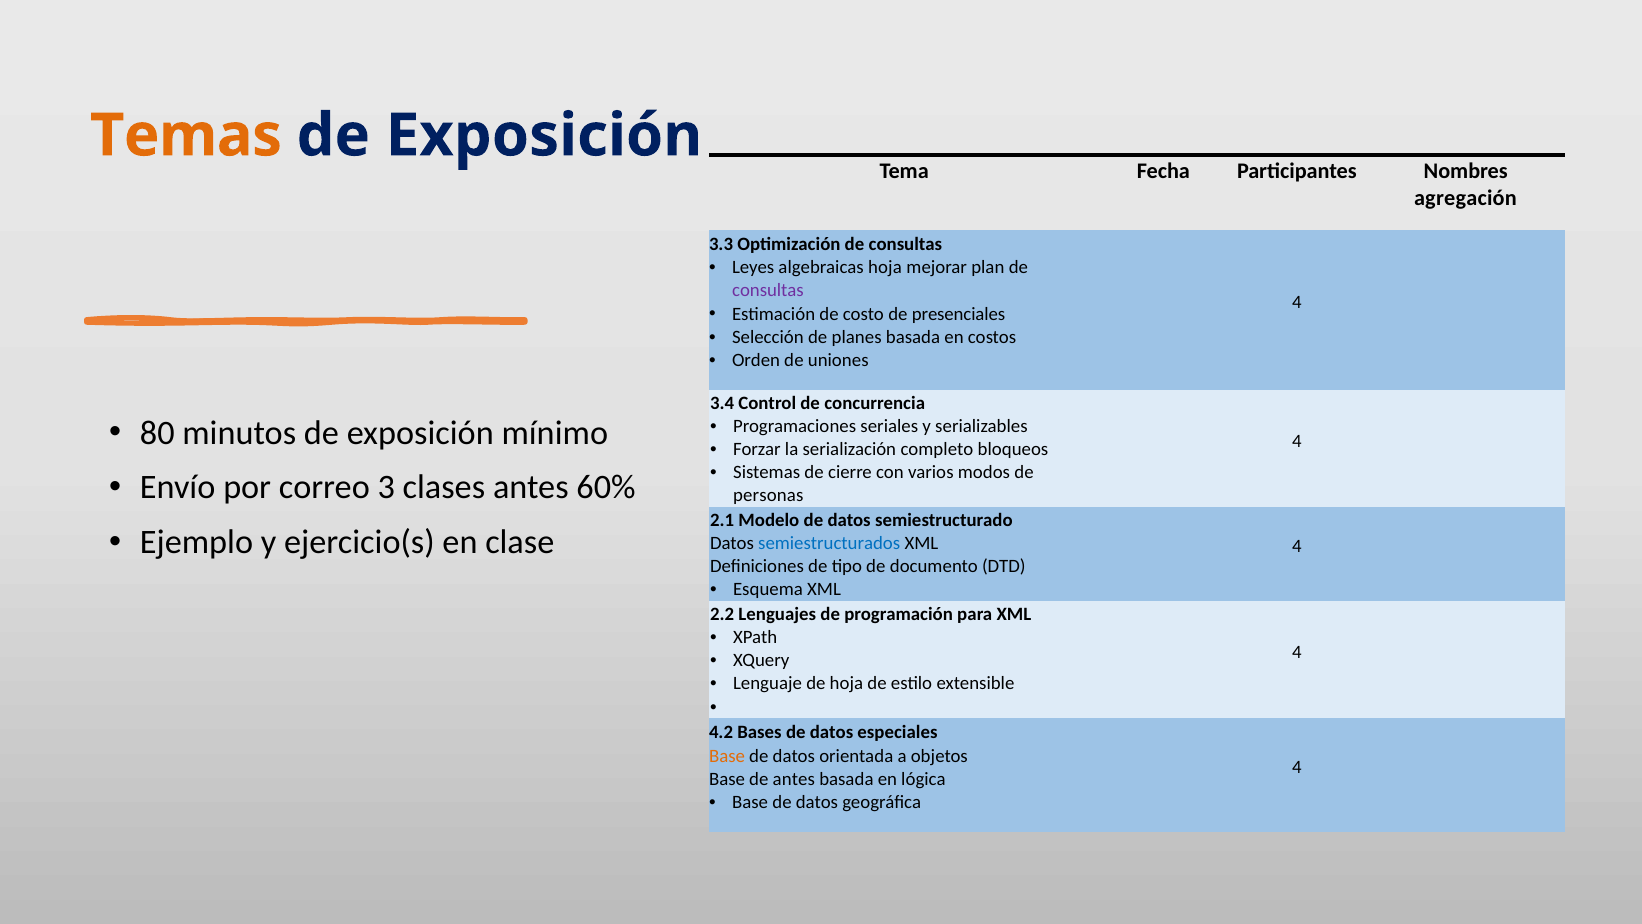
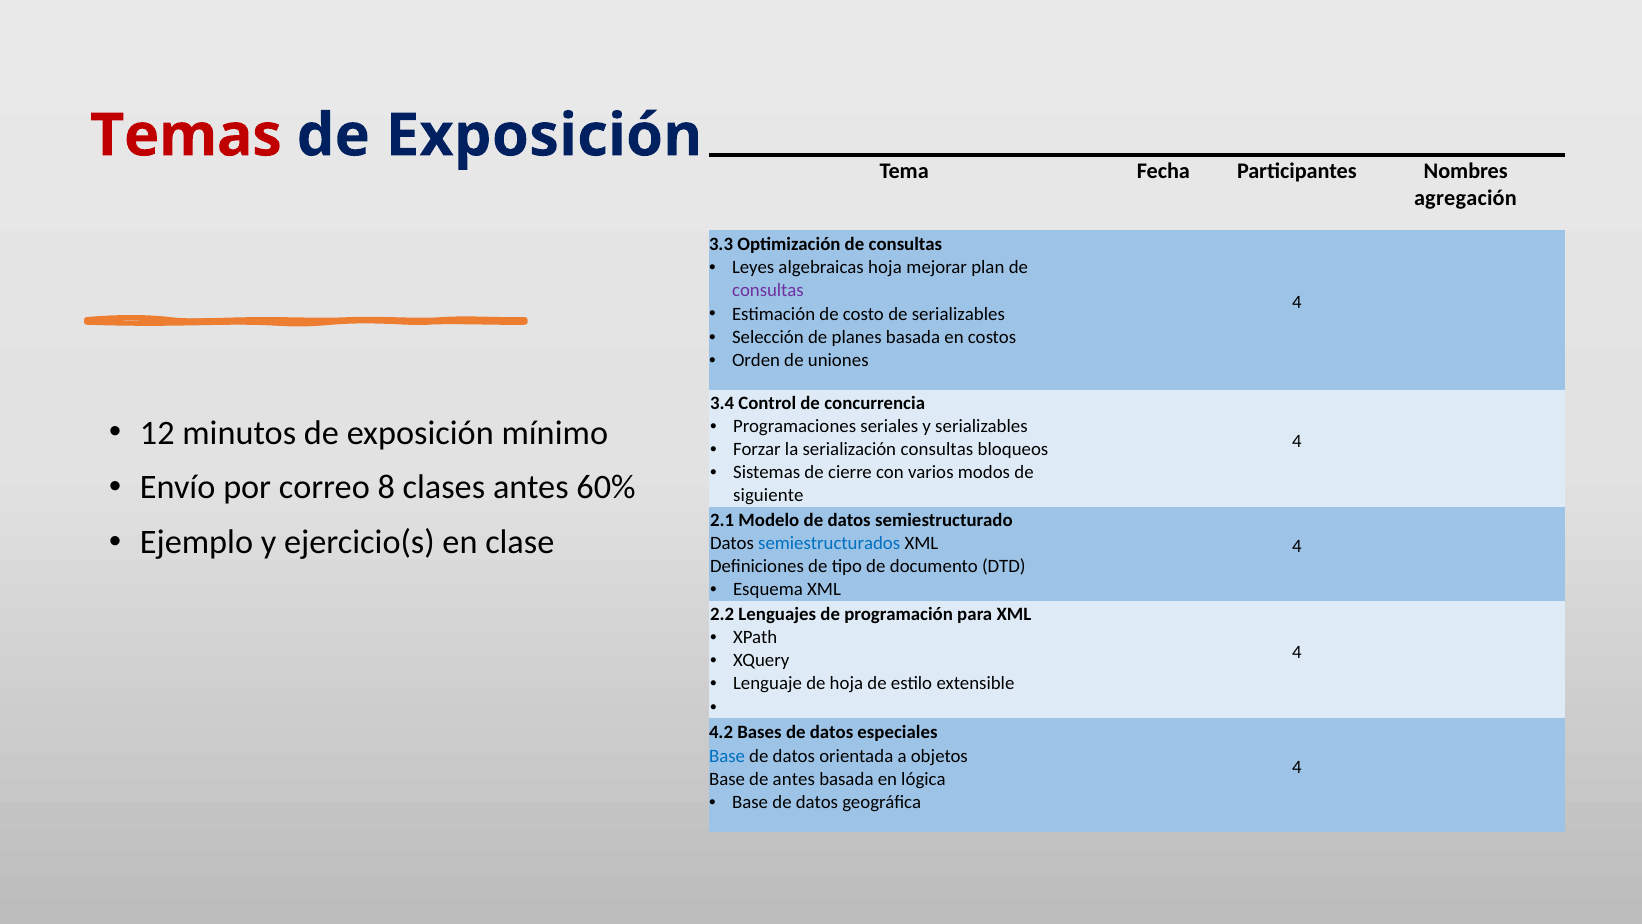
Temas colour: orange -> red (186, 136)
de presenciales: presenciales -> serializables (958, 314)
80: 80 -> 12 (157, 433)
serialización completo: completo -> consultas (937, 449)
3: 3 -> 8 (386, 487)
personas: personas -> siguiente (768, 496)
Base colour: orange -> blue (727, 756)
